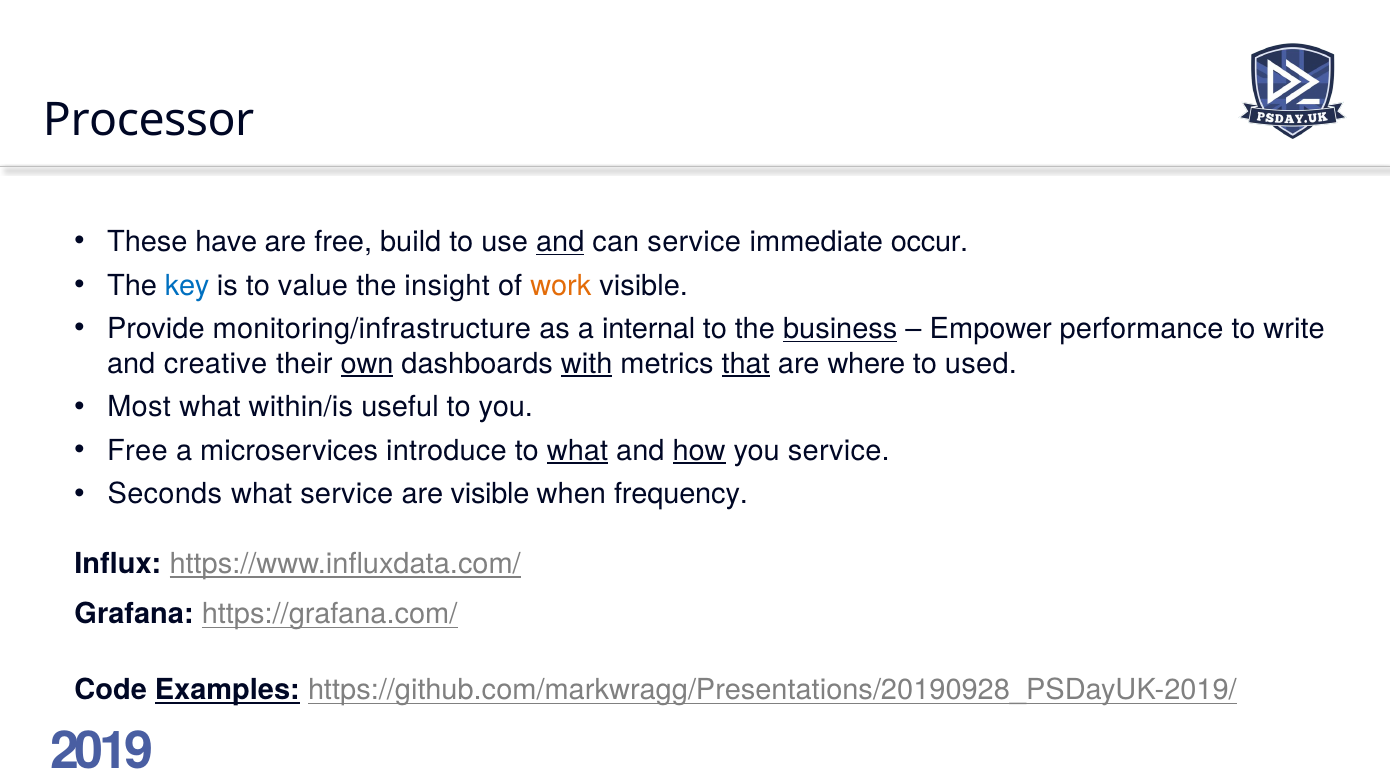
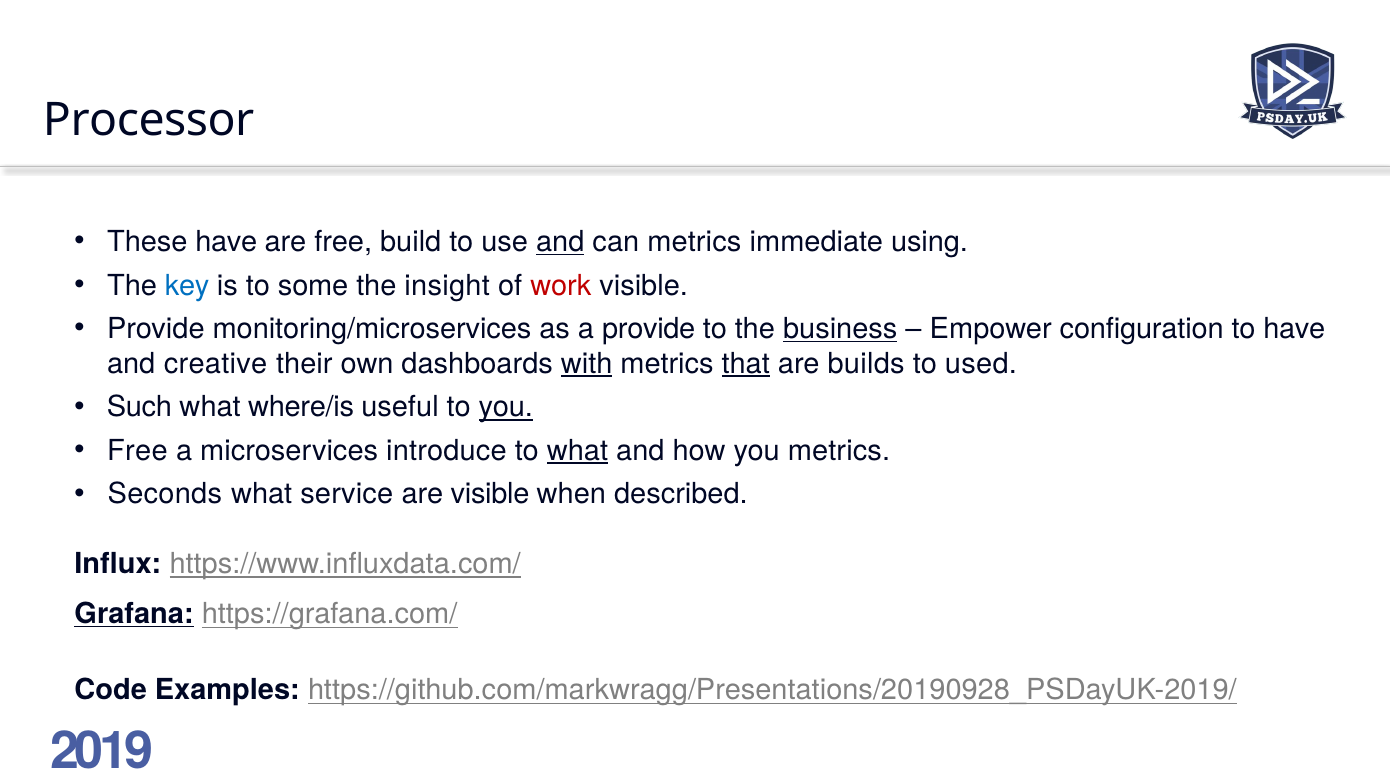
can service: service -> metrics (694, 242)
occur: occur -> using (929, 242)
value: value -> some (313, 285)
work colour: orange -> red (561, 285)
monitoring/infrastructure: monitoring/infrastructure -> monitoring/microservices (372, 329)
a internal: internal -> provide (649, 329)
performance: performance -> configuration (1142, 329)
to write: write -> have (1294, 329)
own underline: present -> none (367, 364)
where: where -> builds (866, 364)
Most: Most -> Such (139, 407)
within/is: within/is -> where/is (301, 407)
you underline: none -> present (506, 407)
how underline: present -> none (699, 451)
you service: service -> metrics (839, 451)
frequency: frequency -> described (681, 494)
Grafana underline: none -> present (134, 614)
Examples underline: present -> none (227, 690)
